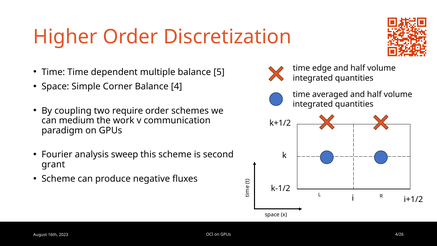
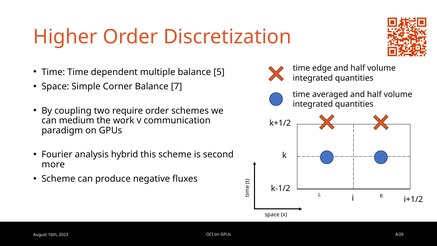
4: 4 -> 7 (177, 86)
sweep: sweep -> hybrid (125, 155)
grant: grant -> more (53, 164)
